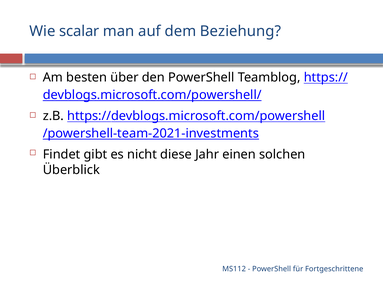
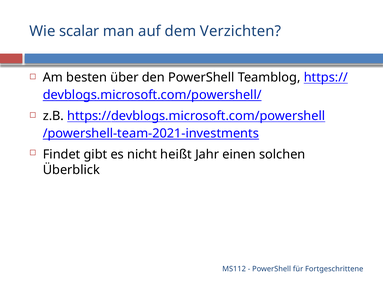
Beziehung: Beziehung -> Verzichten (241, 31)
diese: diese -> heißt (176, 155)
